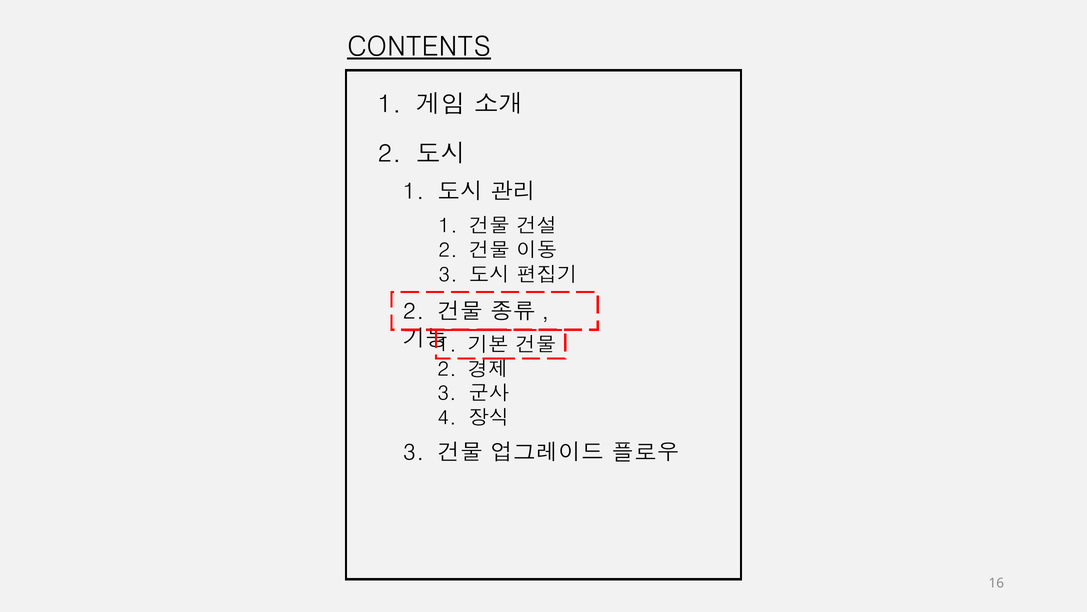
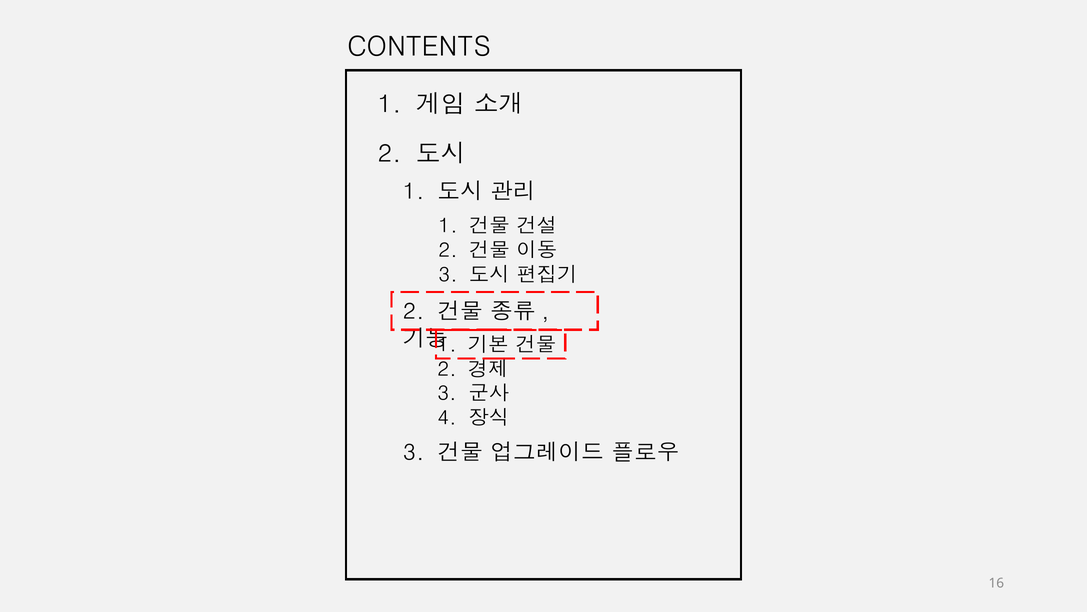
CONTENTS underline: present -> none (419, 47)
